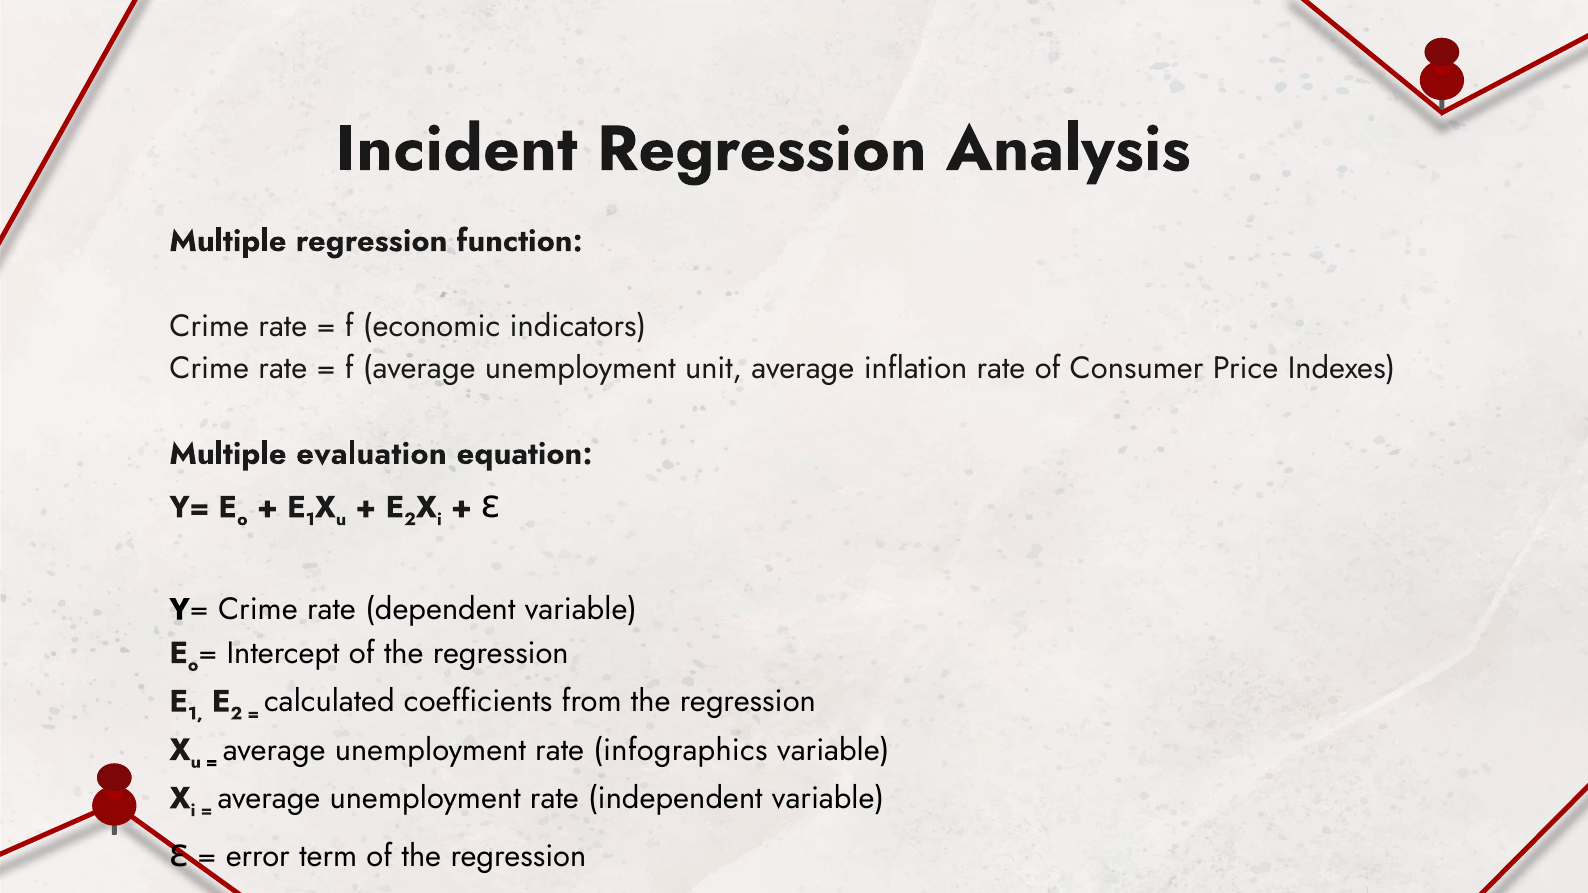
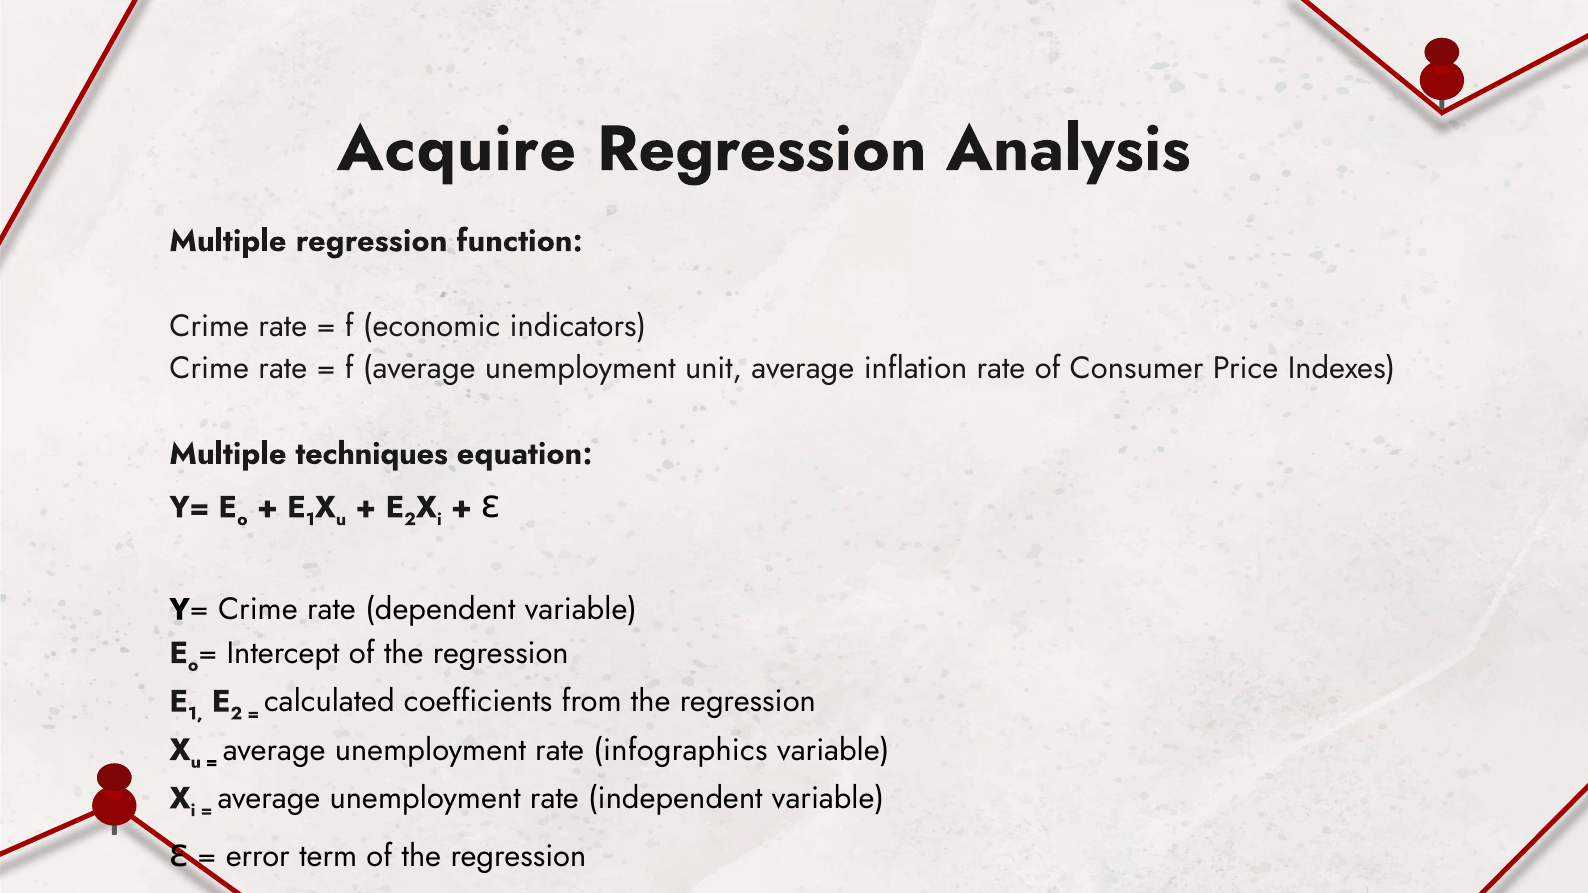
Incident: Incident -> Acquire (456, 149)
evaluation: evaluation -> techniques (372, 454)
